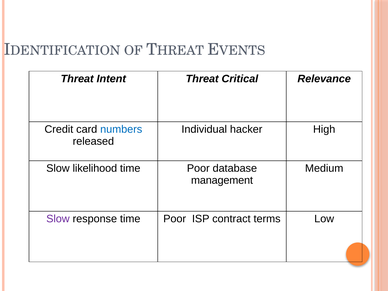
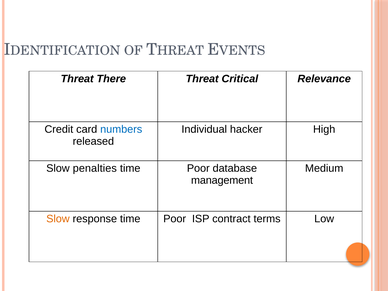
Intent: Intent -> There (111, 79)
likelihood: likelihood -> penalties (95, 168)
Slow colour: purple -> orange (58, 219)
